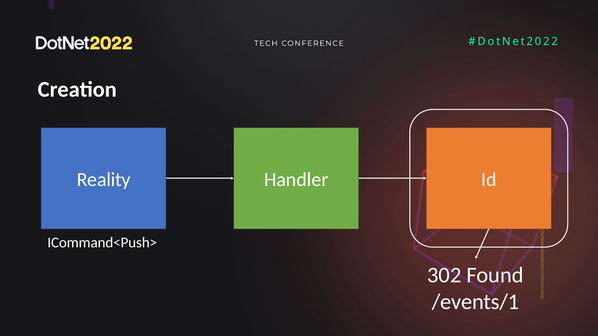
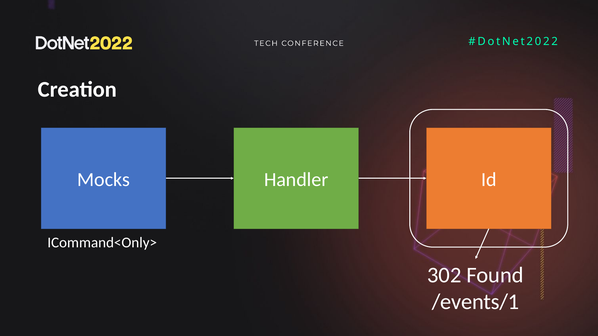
Reality: Reality -> Mocks (104, 180)
ICommand<Push>: ICommand<Push> -> ICommand<Only> (102, 243)
